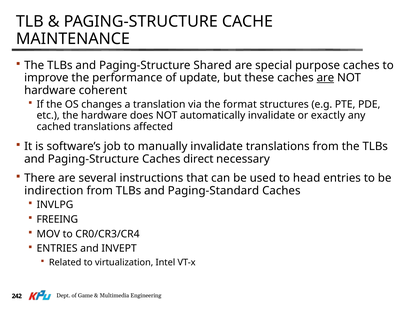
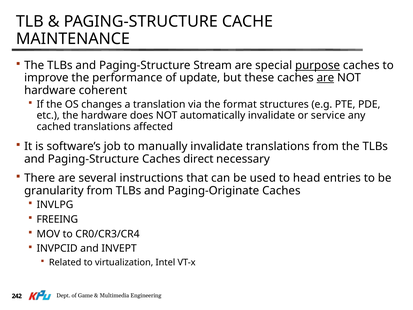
Shared: Shared -> Stream (213, 65)
purpose underline: none -> present (318, 65)
exactly: exactly -> service (328, 115)
indirection: indirection -> granularity (54, 190)
Paging-Standard: Paging-Standard -> Paging-Originate (213, 190)
ENTRIES: ENTRIES -> INVPCID (57, 248)
